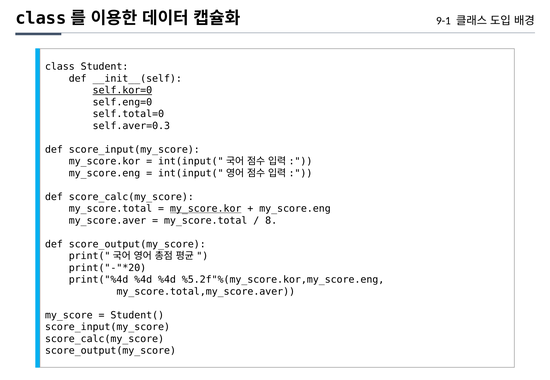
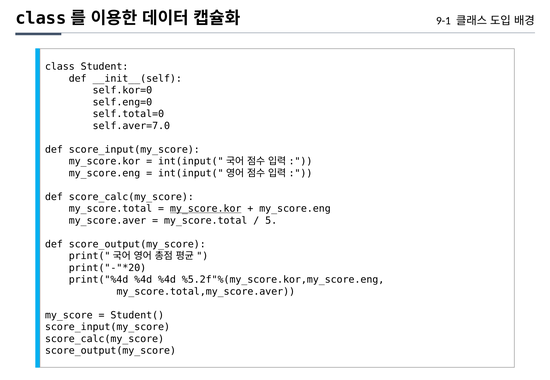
self.kor=0 underline: present -> none (122, 91)
self.aver=0.3: self.aver=0.3 -> self.aver=7.0 (131, 126)
8: 8 -> 5 (271, 221)
